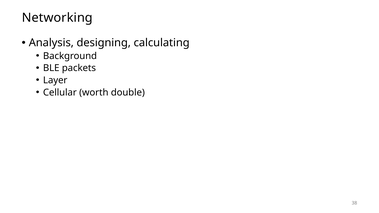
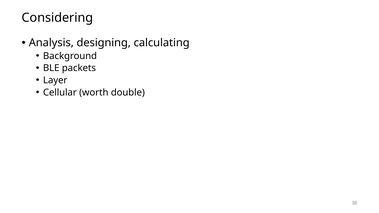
Networking: Networking -> Considering (57, 18)
